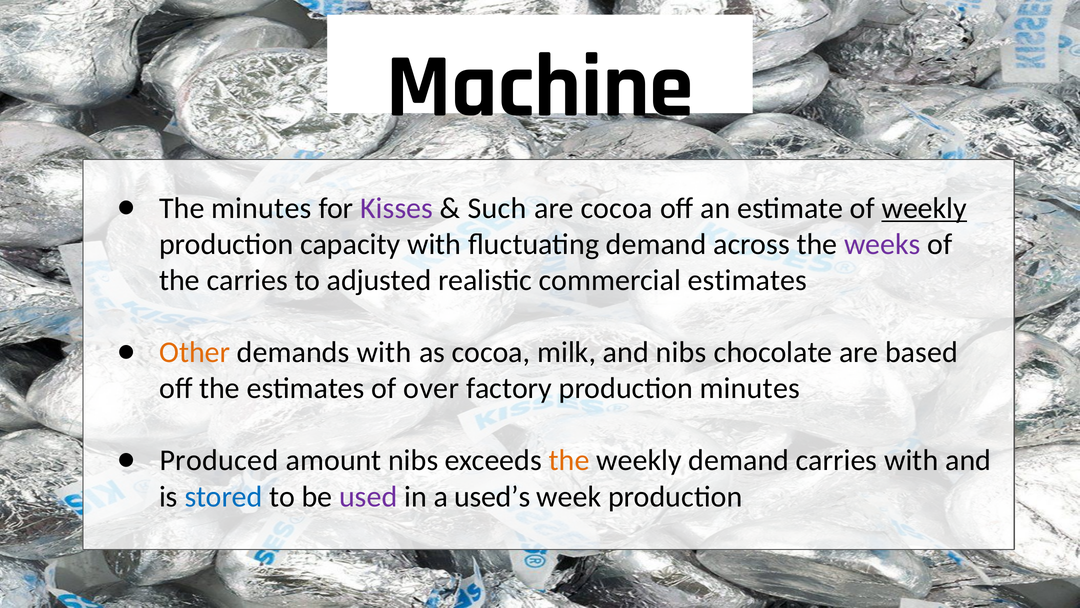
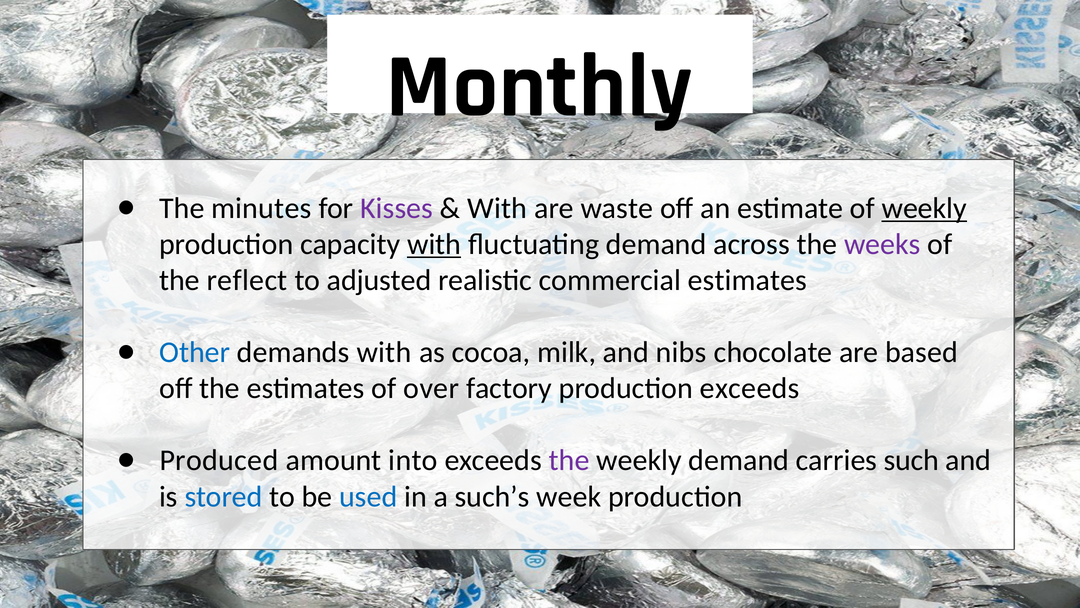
Machine: Machine -> Monthly (540, 86)
Such: Such -> With (497, 208)
are cocoa: cocoa -> waste (617, 208)
with underline: none -> present (434, 244)
the carries: carries -> reflect (247, 280)
Other colour: orange -> blue (195, 352)
production minutes: minutes -> exceeds (750, 388)
amount nibs: nibs -> into (413, 460)
the colour: orange -> purple (569, 460)
carries with: with -> such (911, 460)
used colour: purple -> blue (368, 496)
used’s: used’s -> such’s (492, 496)
